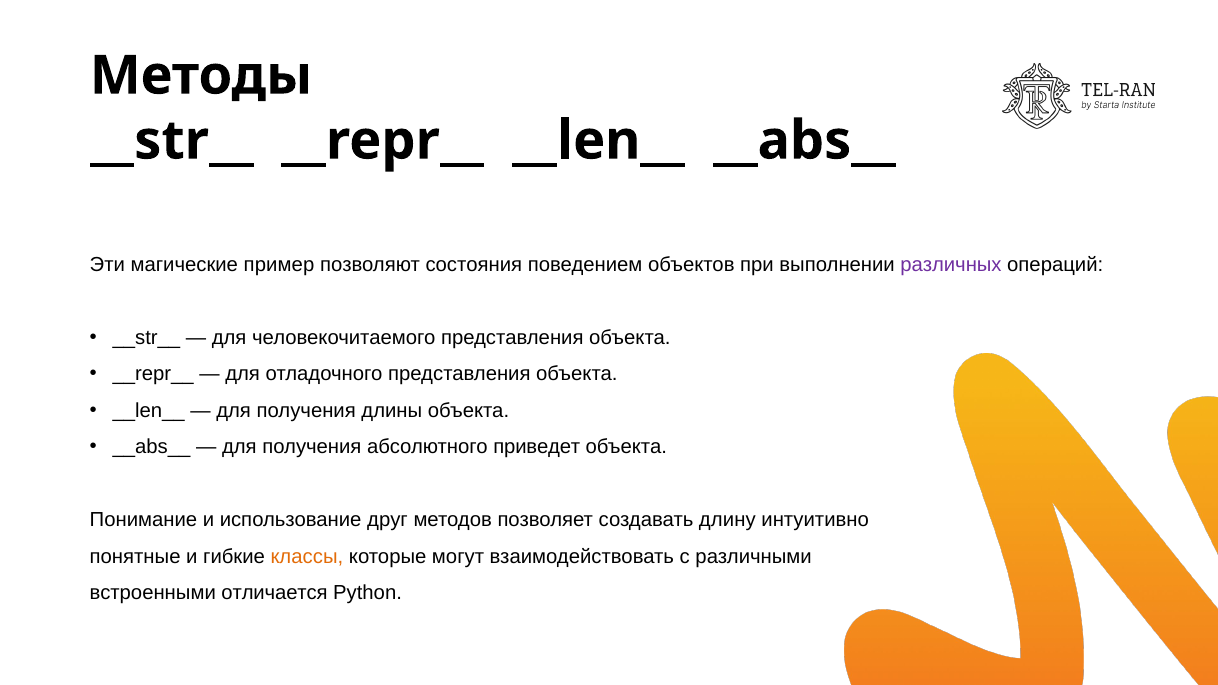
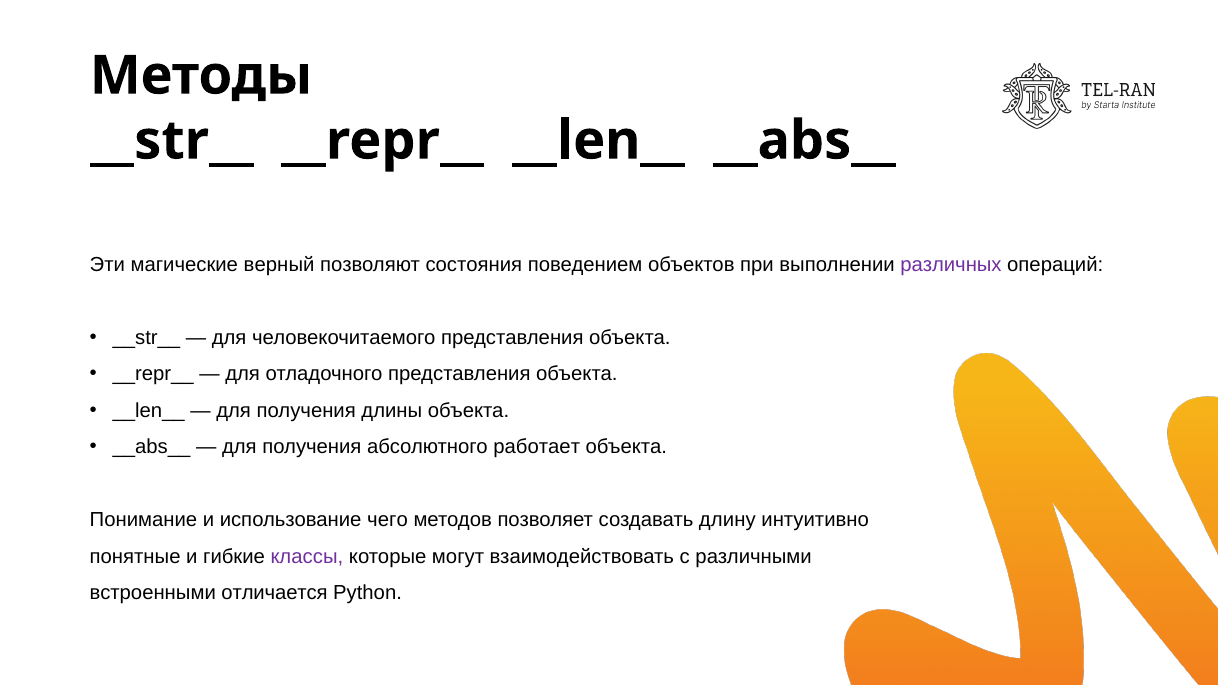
пример: пример -> верный (279, 265)
приведет: приведет -> работает (537, 447)
друг: друг -> чего (387, 520)
классы colour: orange -> purple (307, 557)
